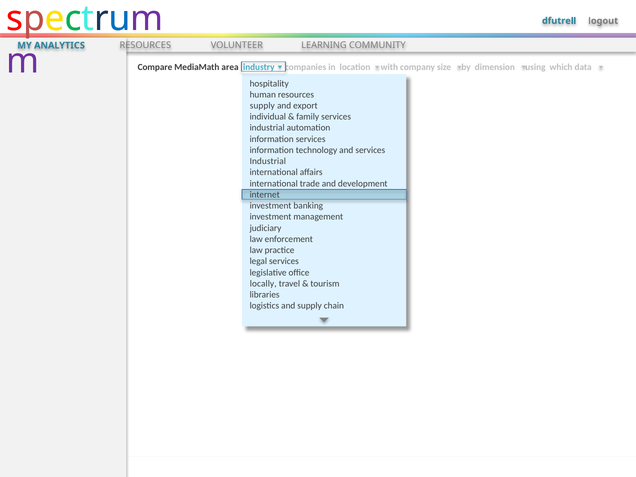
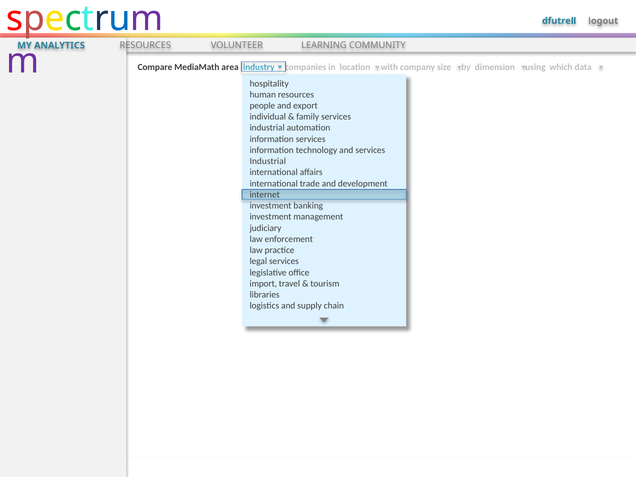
supply: supply -> people (262, 106)
locally: locally -> import (263, 284)
